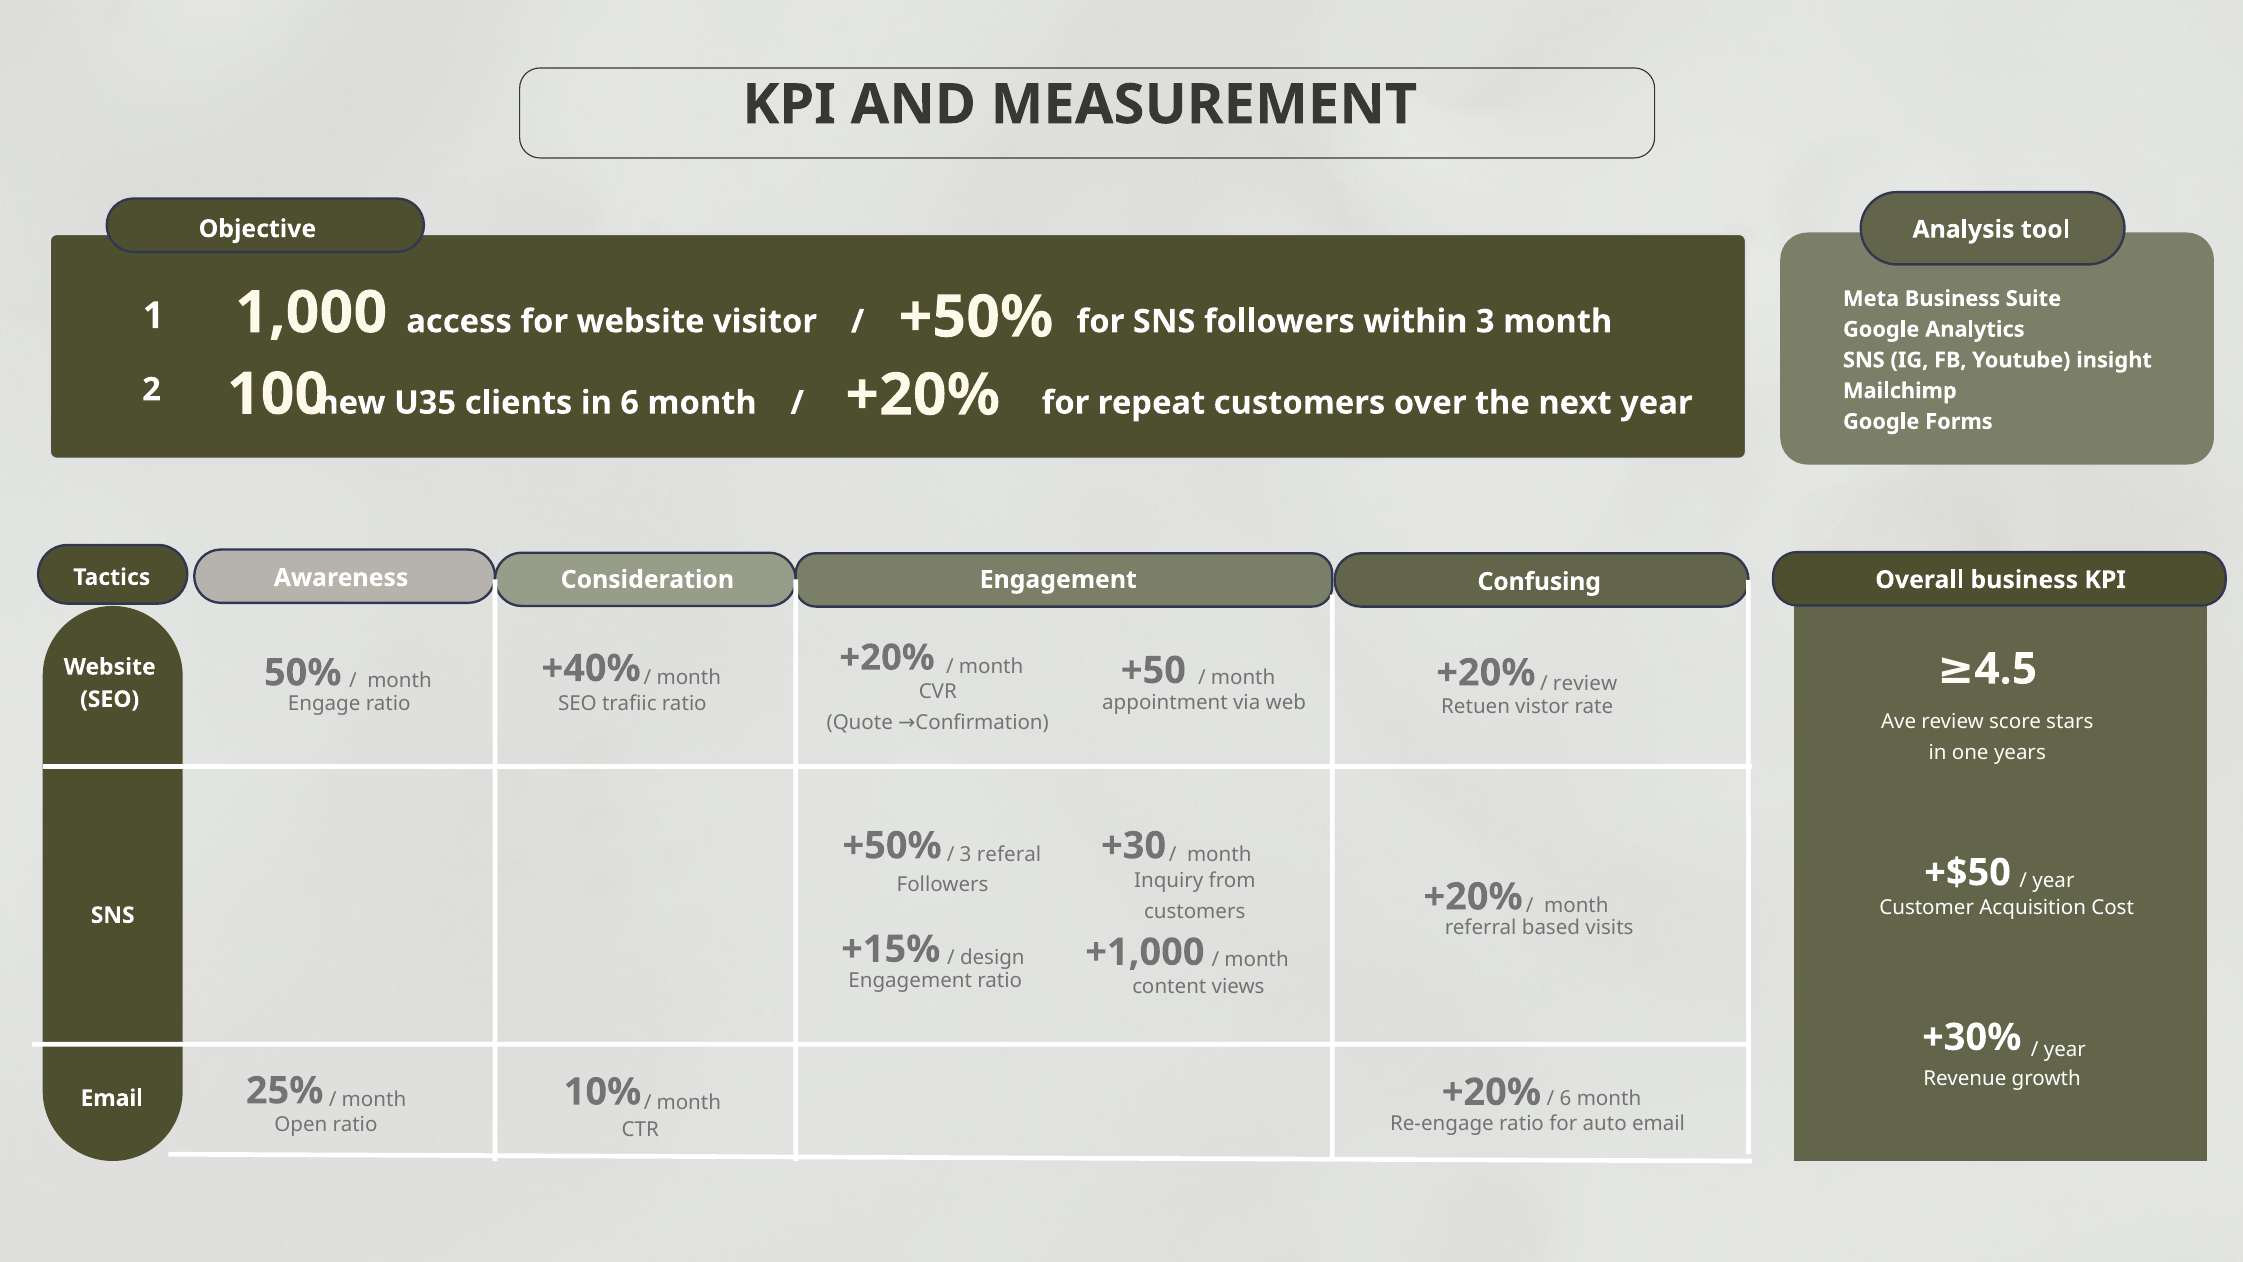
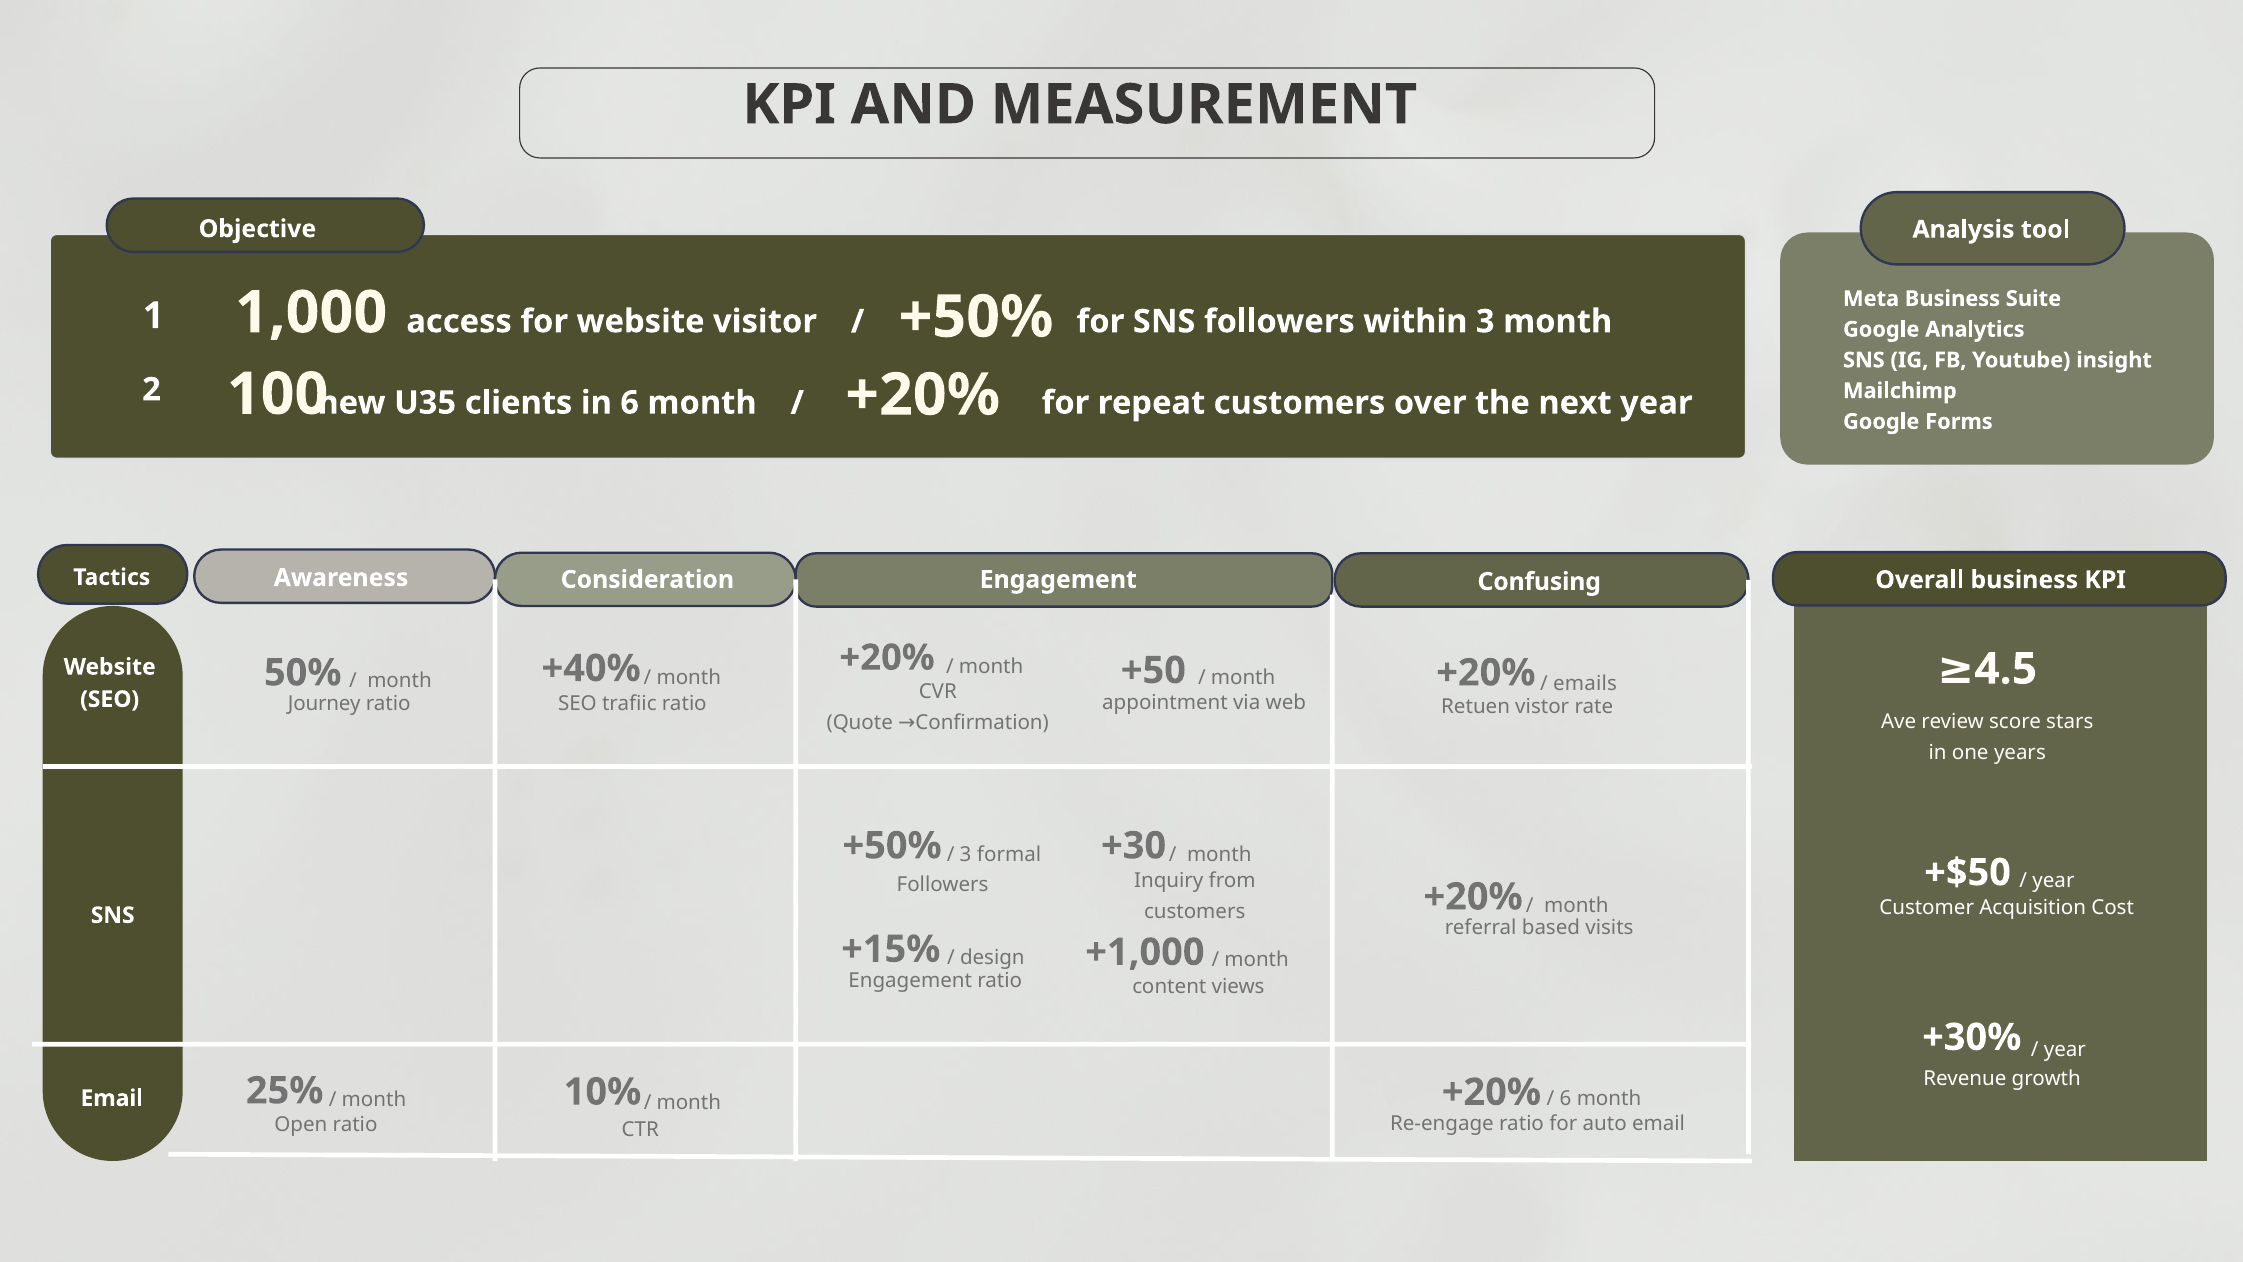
review: review -> emails (1585, 683)
Engage: Engage -> Journey (324, 703)
referal: referal -> formal (1009, 854)
